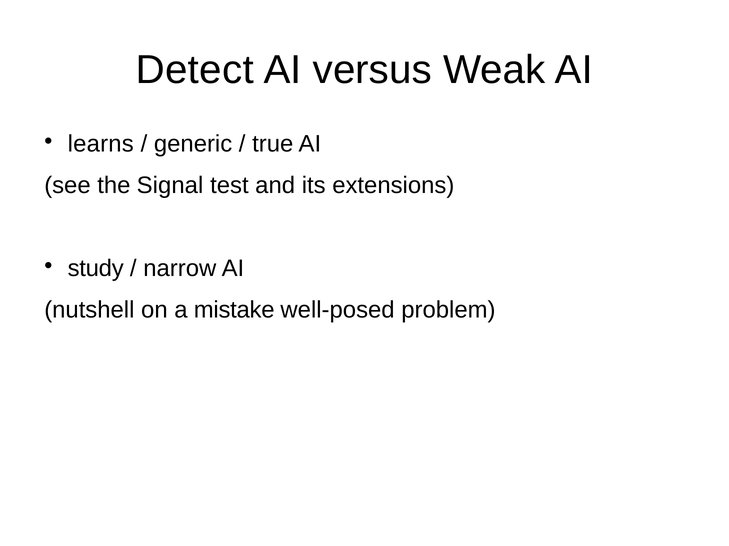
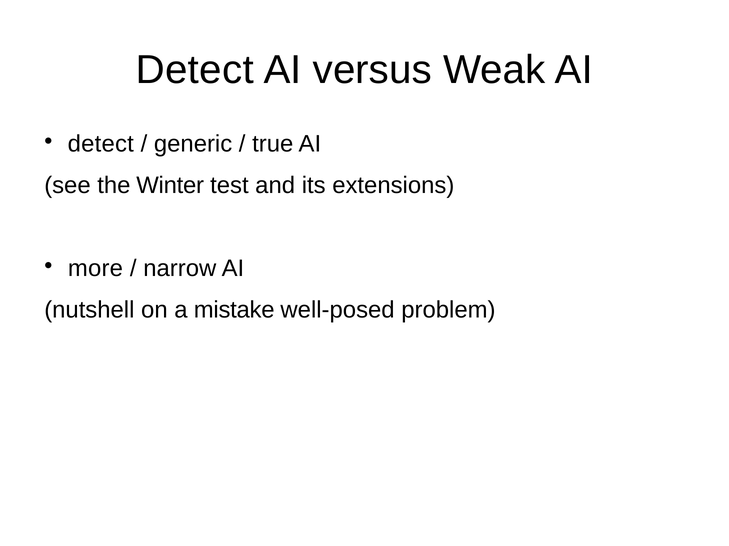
learns: learns -> detect (101, 144)
Signal: Signal -> Winter (170, 186)
study: study -> more (95, 269)
